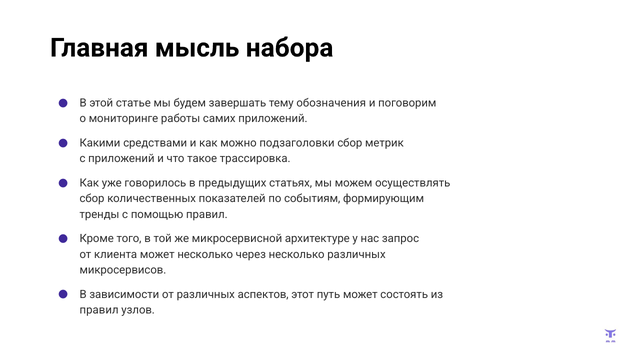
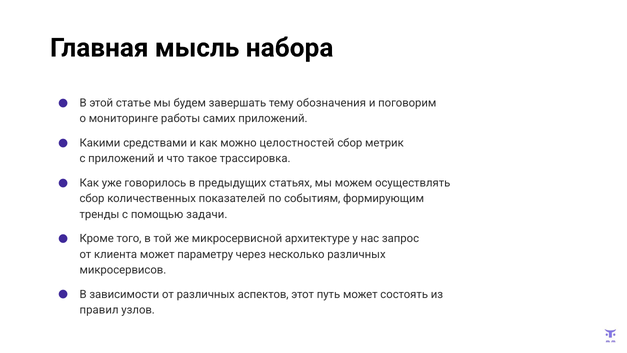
подзаголовки: подзаголовки -> целостностей (297, 143)
помощью правил: правил -> задачи (207, 214)
может несколько: несколько -> параметру (205, 254)
